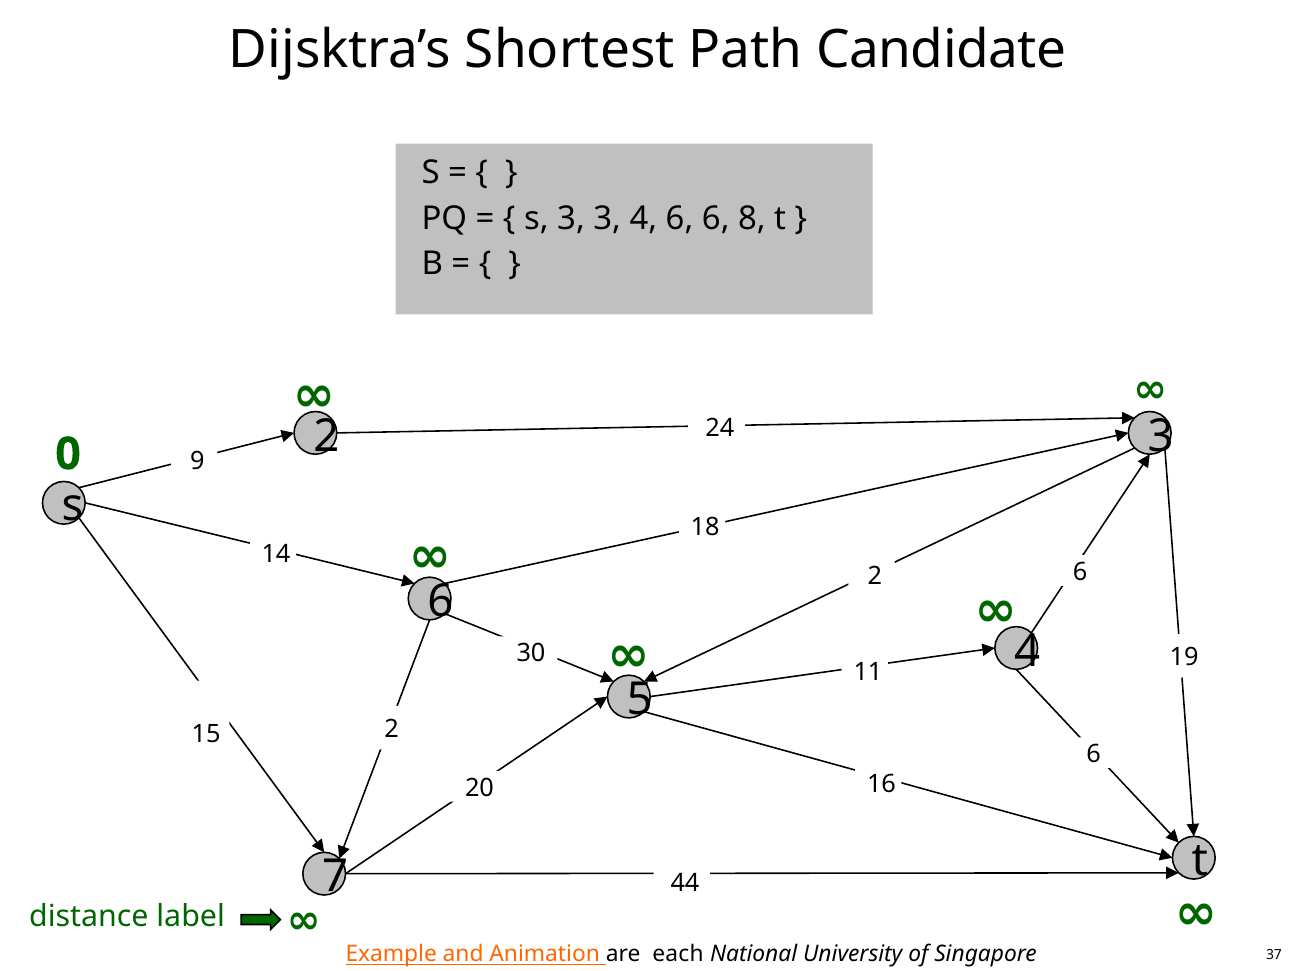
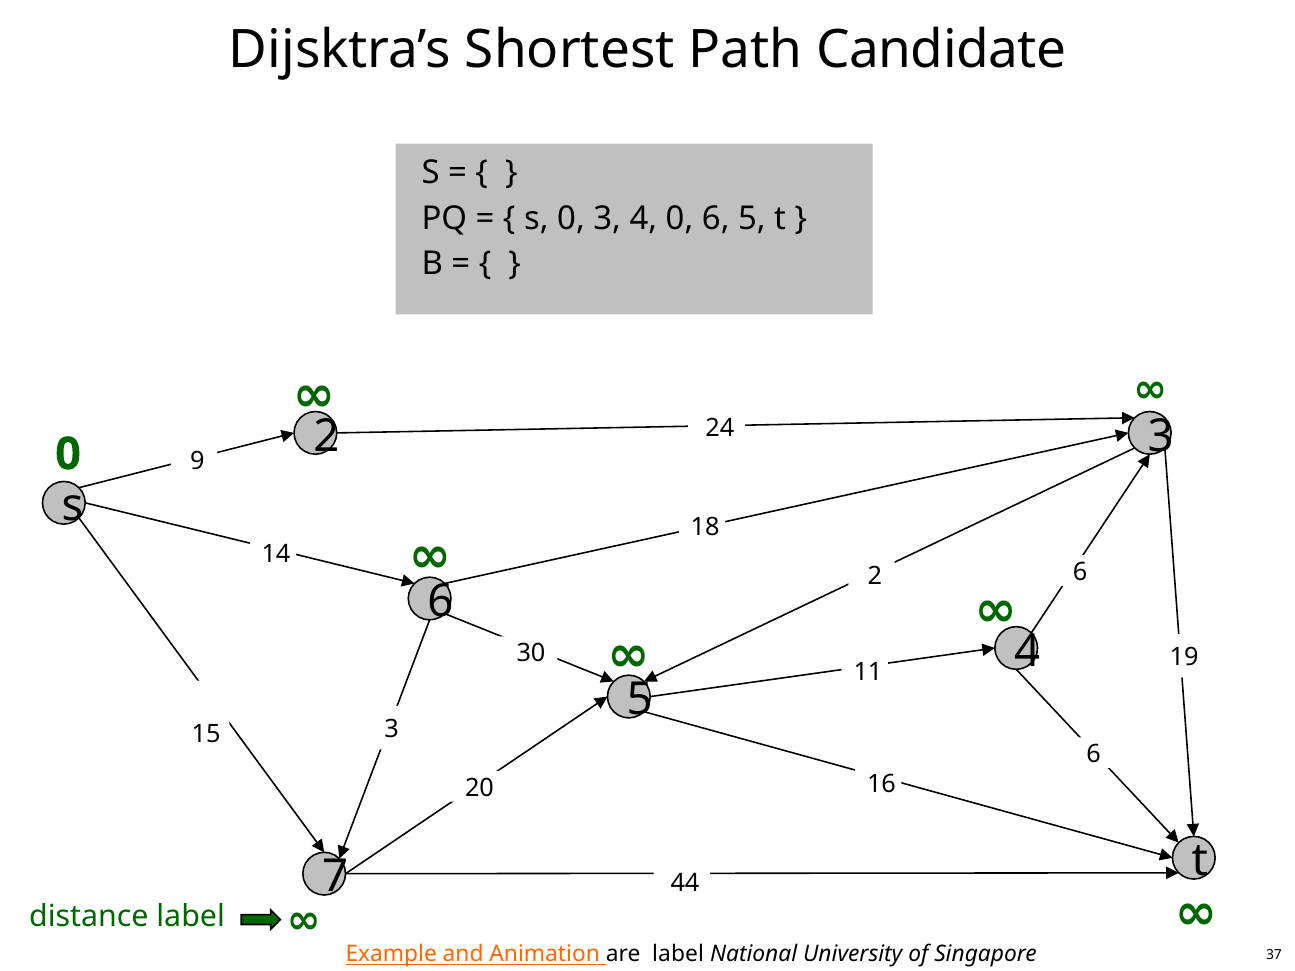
3: 3 -> 0 (571, 218)
4 6: 6 -> 0 (680, 218)
6 8: 8 -> 5 (752, 218)
15 2: 2 -> 3 (392, 729)
are each: each -> label (678, 954)
